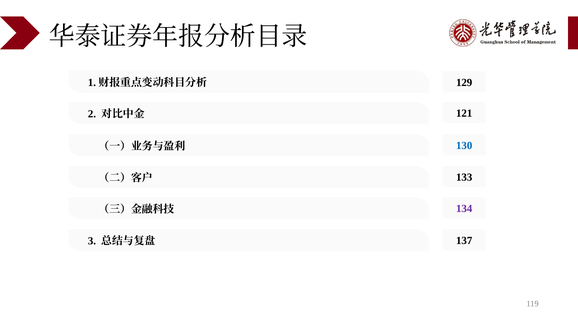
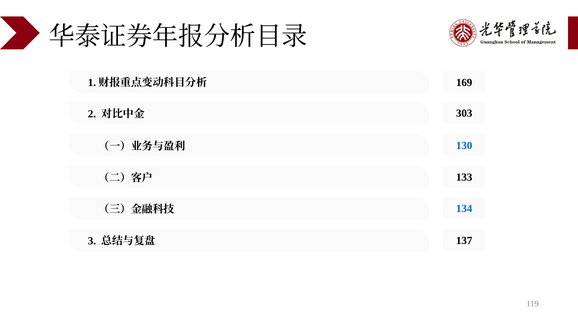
129: 129 -> 169 (464, 83)
121: 121 -> 303 (464, 113)
134 colour: purple -> blue (464, 209)
